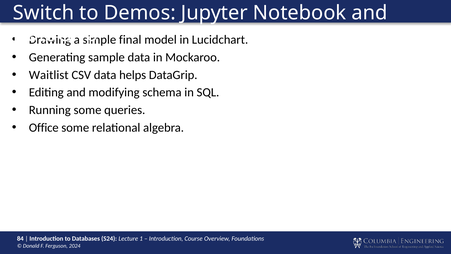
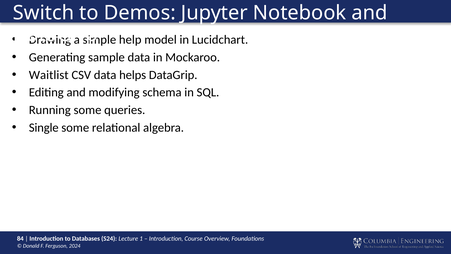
final: final -> help (130, 40)
Office: Office -> Single (44, 127)
